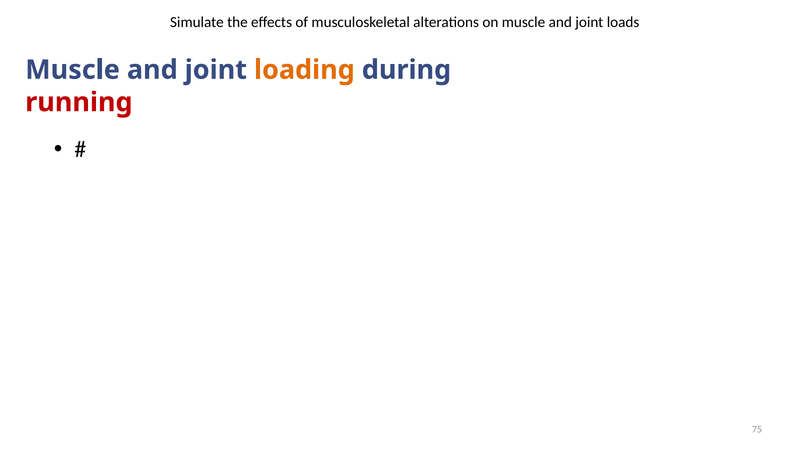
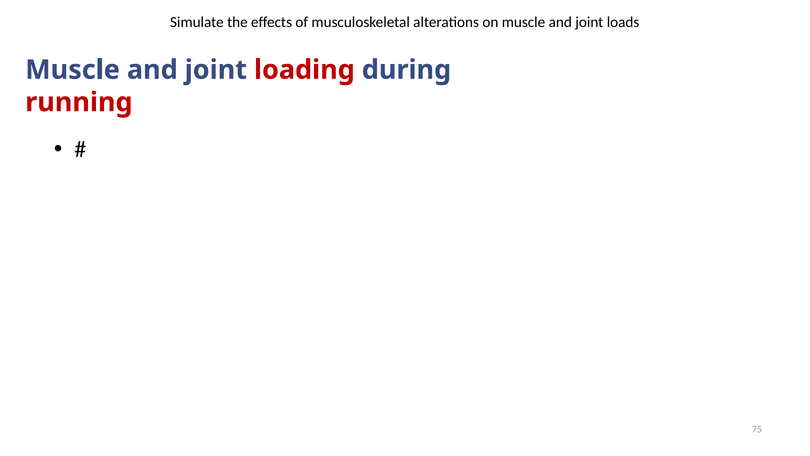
loading colour: orange -> red (304, 70)
